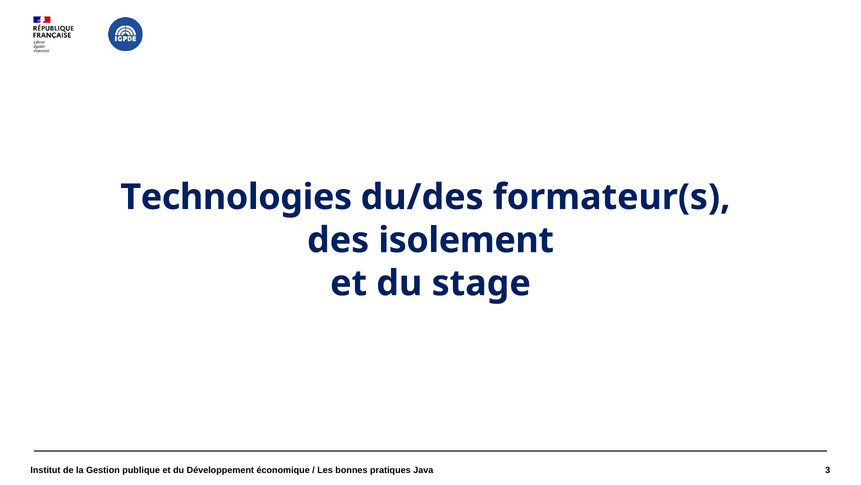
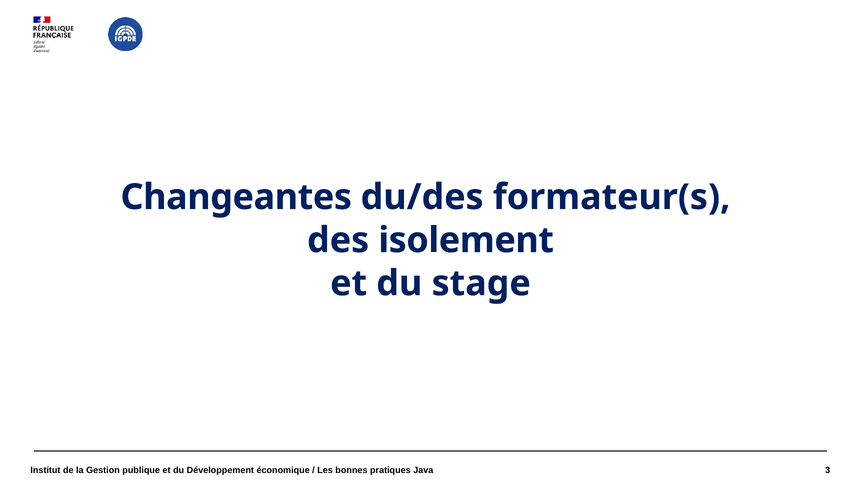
Technologies: Technologies -> Changeantes (236, 197)
